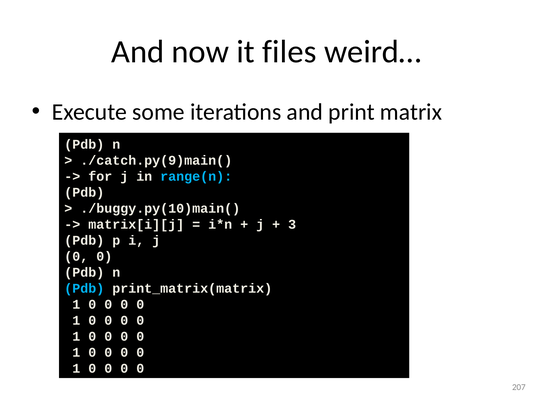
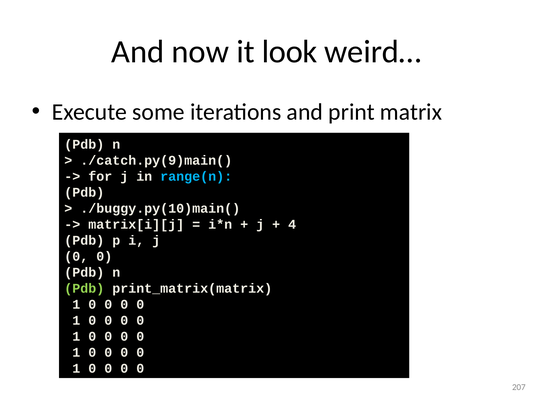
files: files -> look (290, 52)
3: 3 -> 4 (292, 224)
Pdb colour: light blue -> light green (84, 288)
